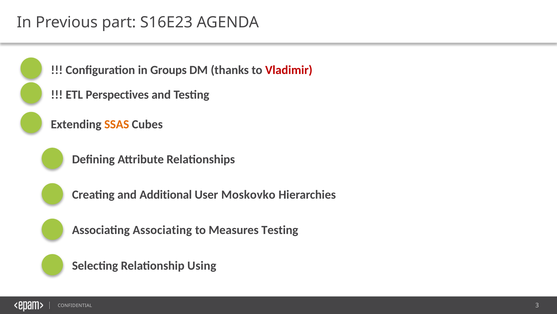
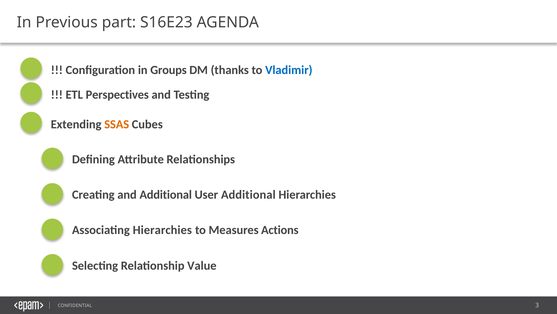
Vladimir colour: red -> blue (289, 70)
User Moskovko: Moskovko -> Additional (248, 194)
Associating Associating: Associating -> Hierarchies (162, 230)
Measures Testing: Testing -> Actions (280, 230)
Using: Using -> Value (202, 265)
